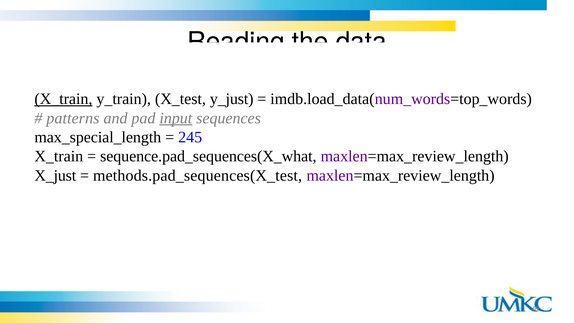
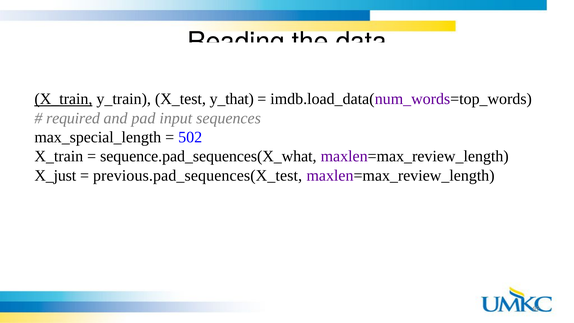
y_just: y_just -> y_that (232, 99)
patterns: patterns -> required (73, 118)
input underline: present -> none (176, 118)
245: 245 -> 502 (190, 137)
methods.pad_sequences(X_test: methods.pad_sequences(X_test -> previous.pad_sequences(X_test (198, 175)
